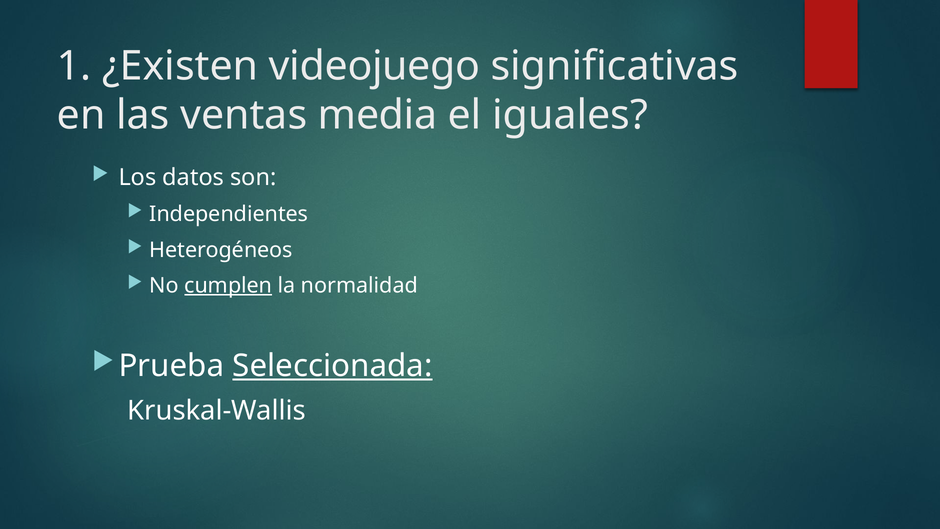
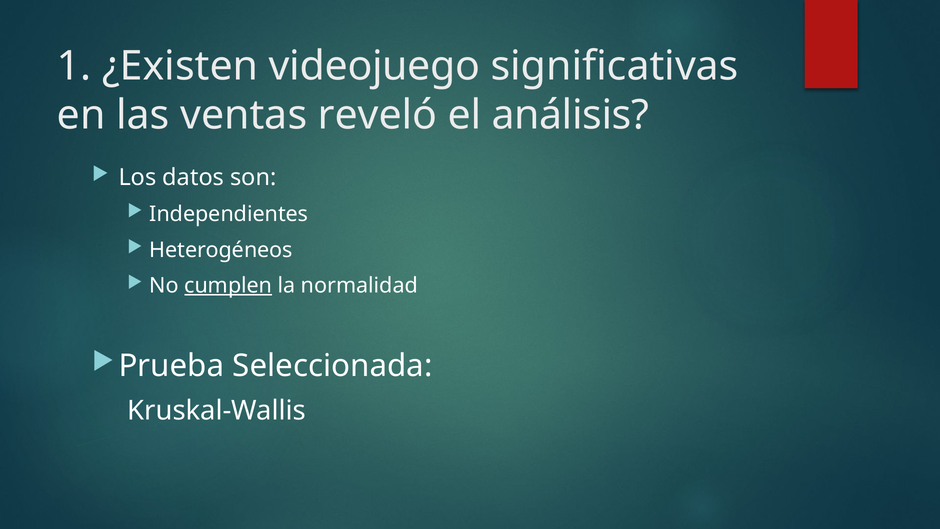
media: media -> reveló (377, 115)
iguales: iguales -> análisis (570, 115)
Seleccionada underline: present -> none (332, 366)
